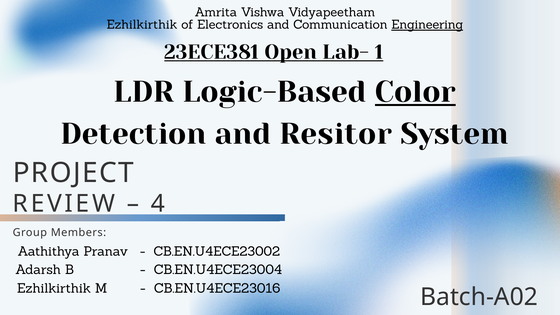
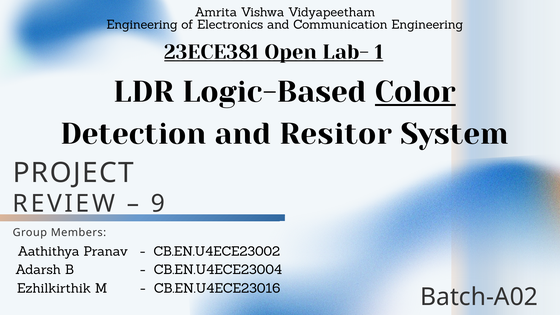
Ezhilkirthik: Ezhilkirthik -> Engineering (142, 25)
Engineering underline: present -> none (427, 25)
4: 4 -> 9 (158, 204)
